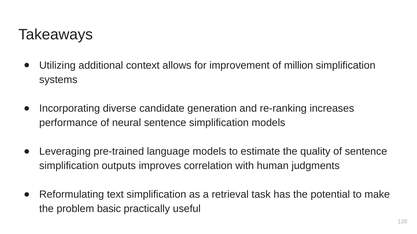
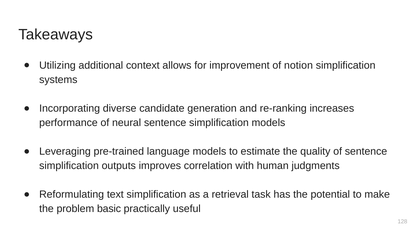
million: million -> notion (298, 66)
